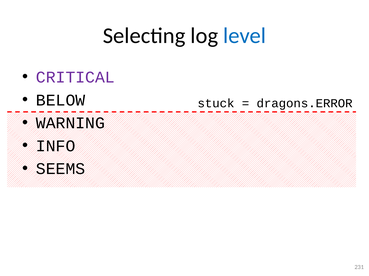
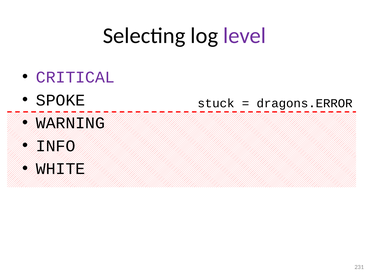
level colour: blue -> purple (245, 36)
BELOW: BELOW -> SPOKE (61, 100)
SEEMS: SEEMS -> WHITE (61, 169)
